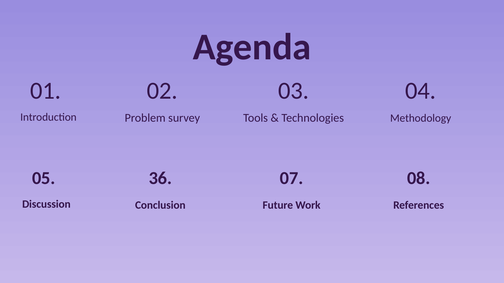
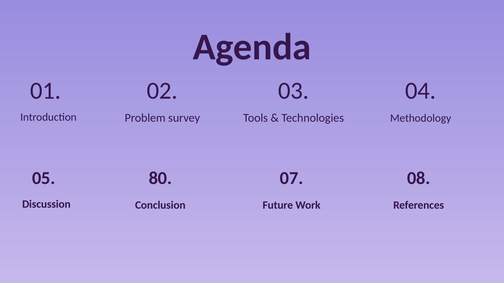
36: 36 -> 80 (160, 179)
